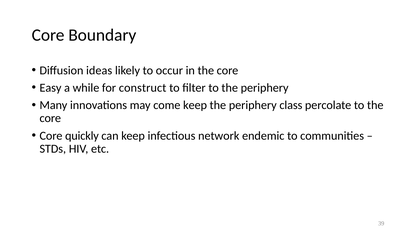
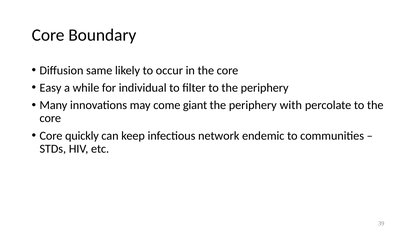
ideas: ideas -> same (99, 70)
construct: construct -> individual (143, 88)
come keep: keep -> giant (195, 105)
class: class -> with (291, 105)
